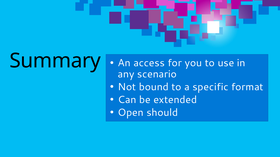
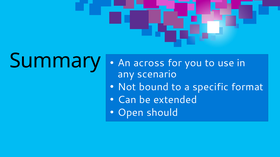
access: access -> across (149, 63)
